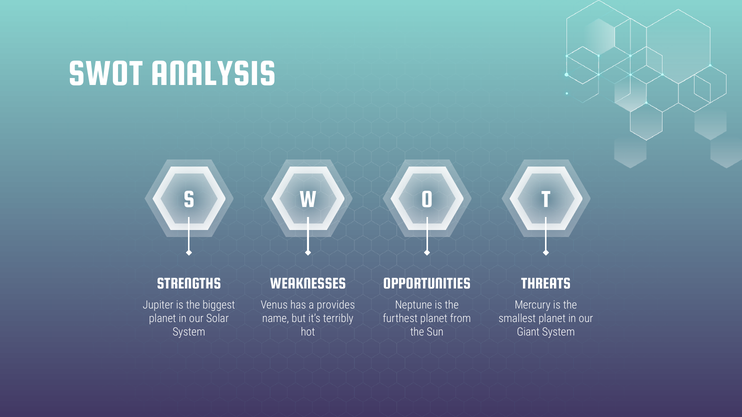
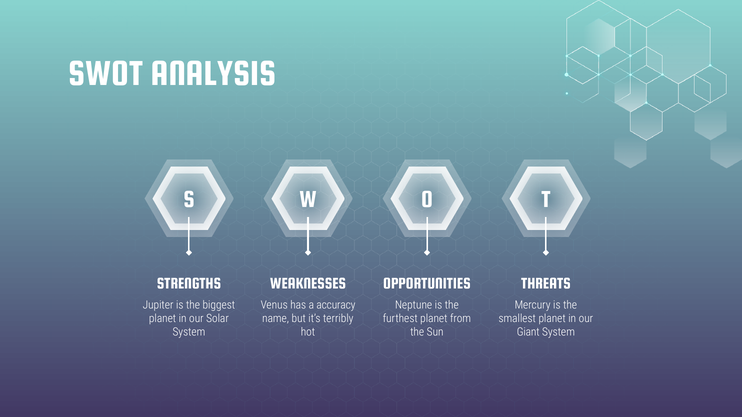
provides: provides -> accuracy (336, 305)
